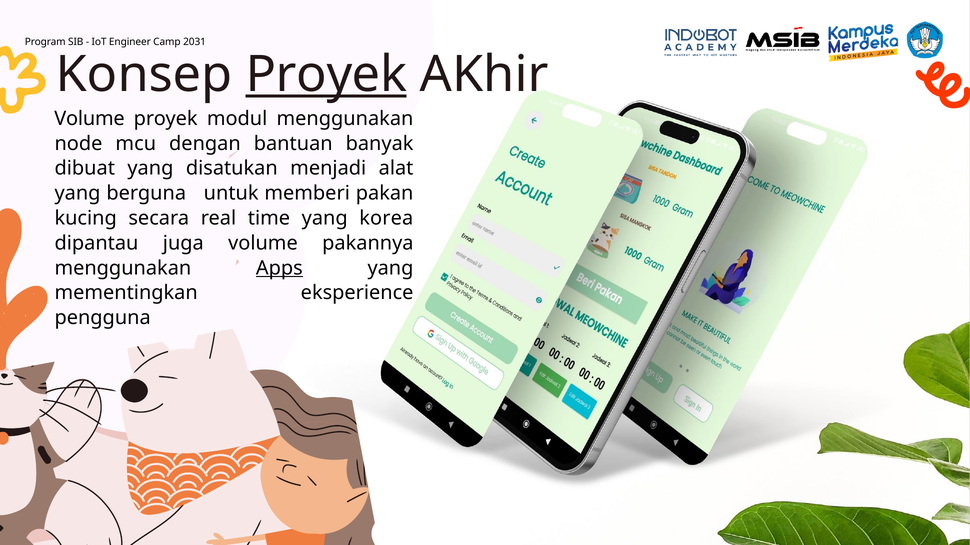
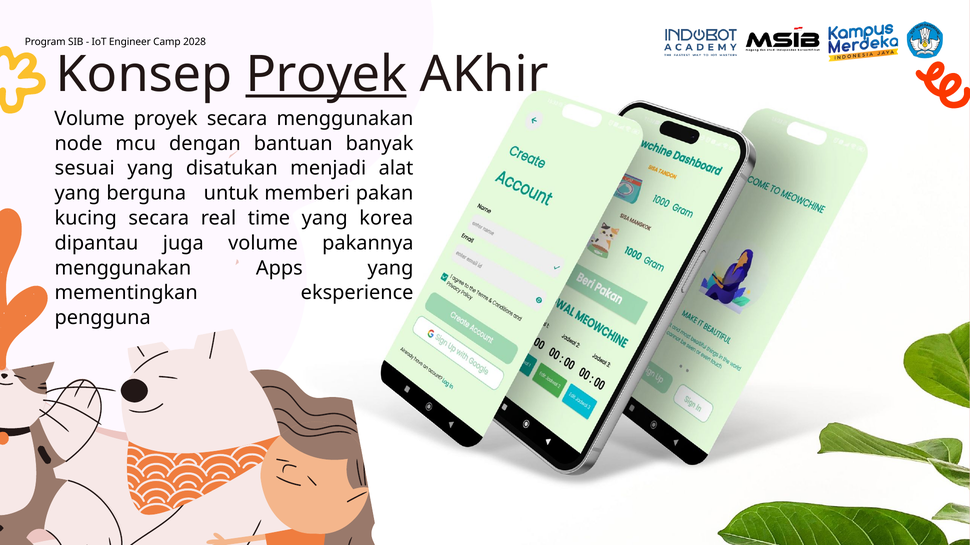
2031: 2031 -> 2028 (195, 42)
proyek modul: modul -> secara (237, 119)
dibuat: dibuat -> sesuai (85, 169)
Apps underline: present -> none (279, 268)
